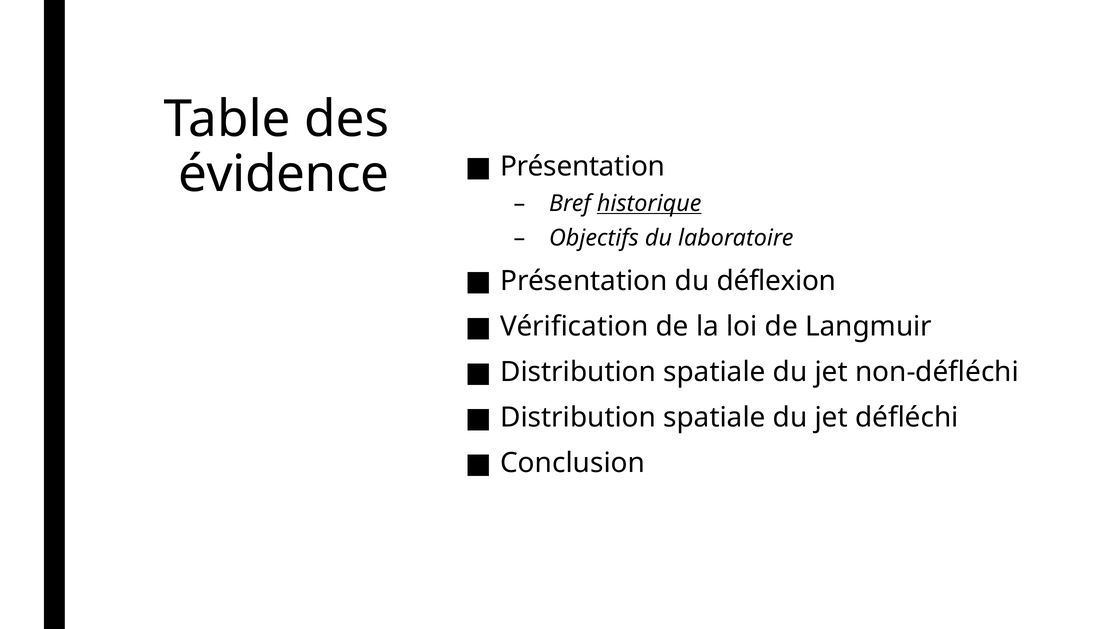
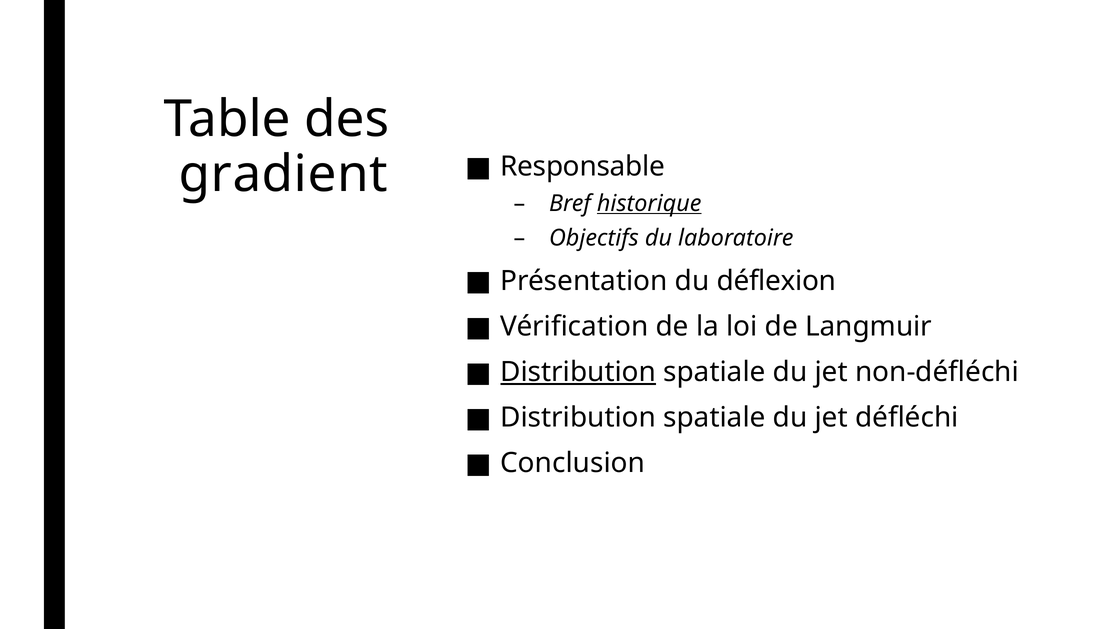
évidence: évidence -> gradient (283, 174)
Présentation: Présentation -> Responsable (583, 167)
Distribution underline: none -> present (578, 372)
